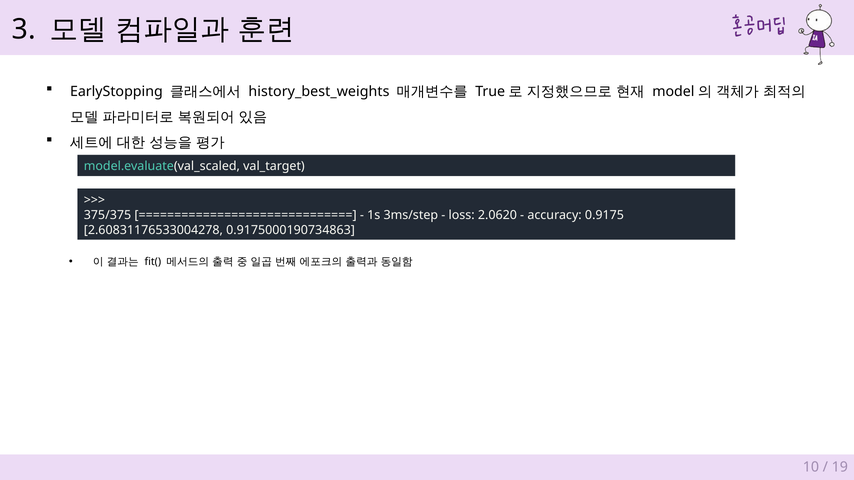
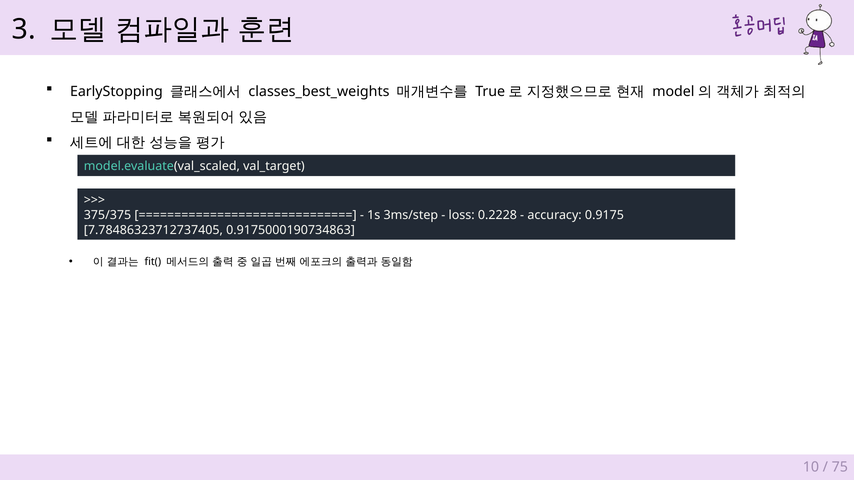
history_best_weights: history_best_weights -> classes_best_weights (319, 91)
2.0620: 2.0620 -> 0.2228 (497, 215)
2.60831176533004278: 2.60831176533004278 -> 7.78486323712737405 (153, 230)
19: 19 -> 75 (840, 467)
